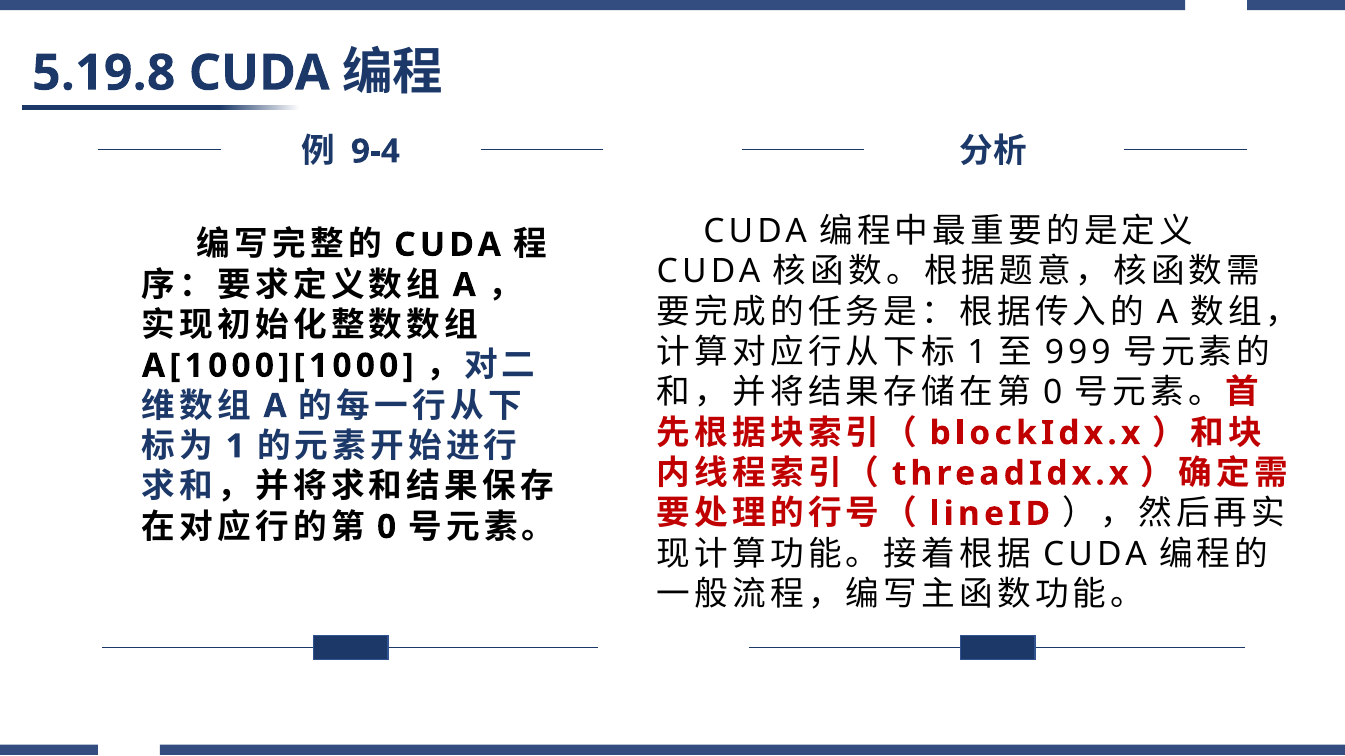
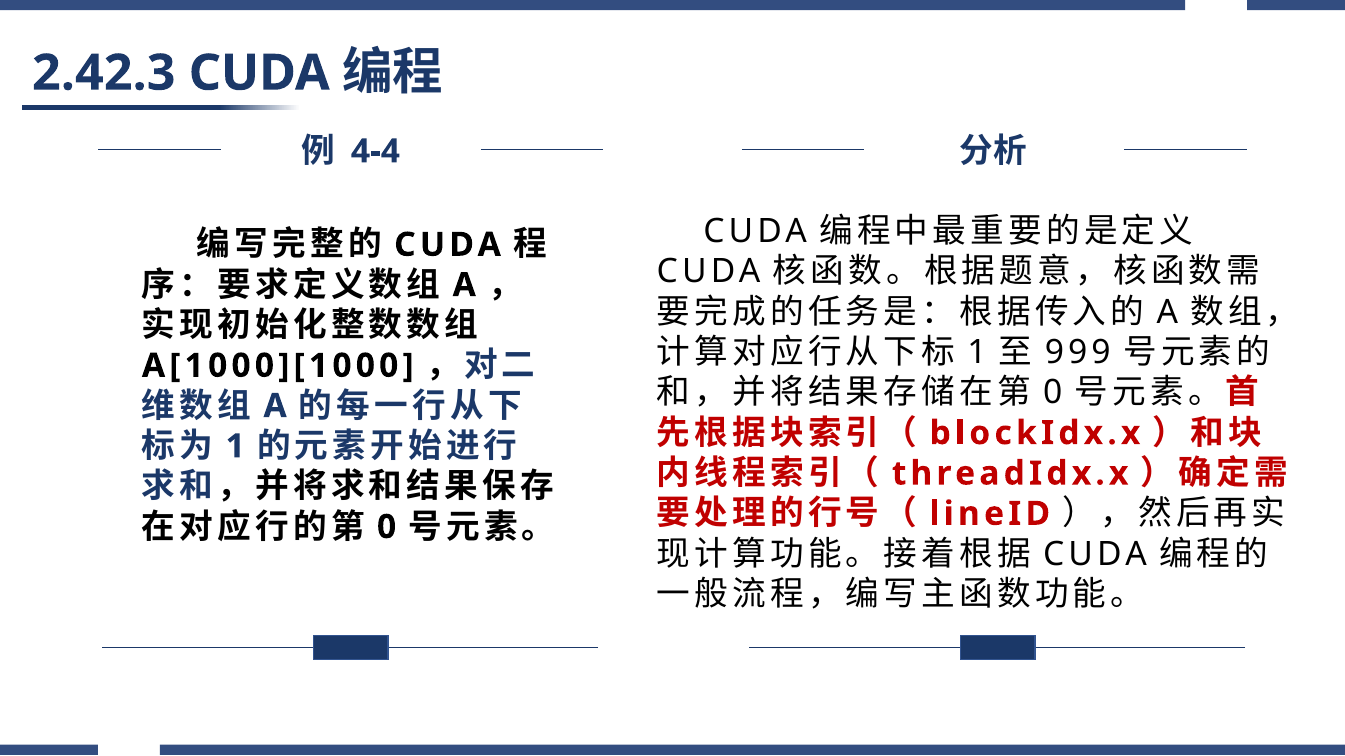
5.19.8: 5.19.8 -> 2.42.3 (104, 73)
9-4: 9-4 -> 4-4 (375, 151)
